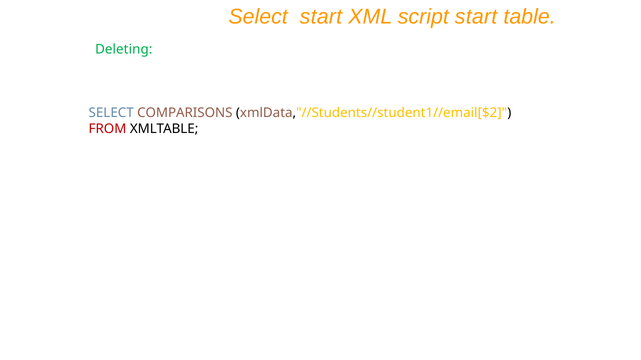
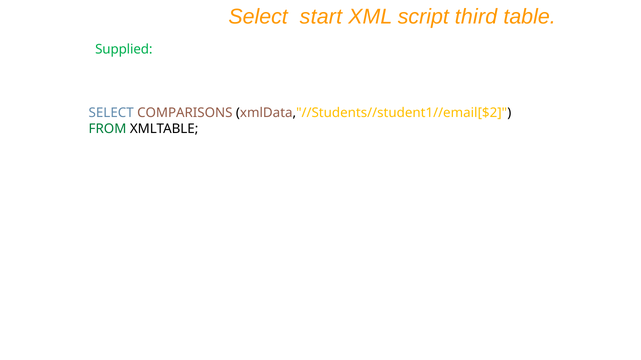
script start: start -> third (476, 17)
Deleting: Deleting -> Supplied (124, 49)
FROM colour: red -> green (108, 129)
